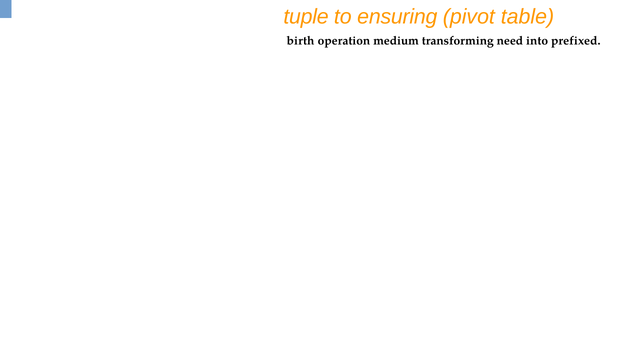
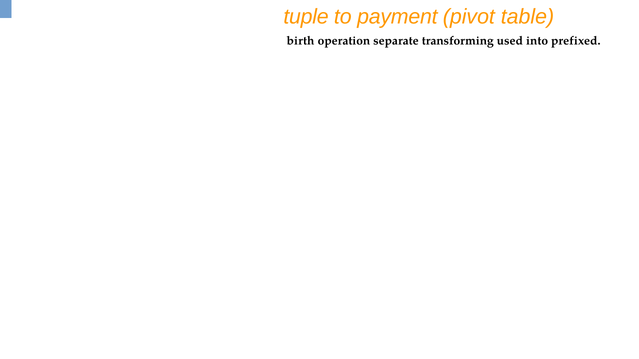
ensuring: ensuring -> payment (397, 17)
medium: medium -> separate (396, 41)
need: need -> used (510, 41)
